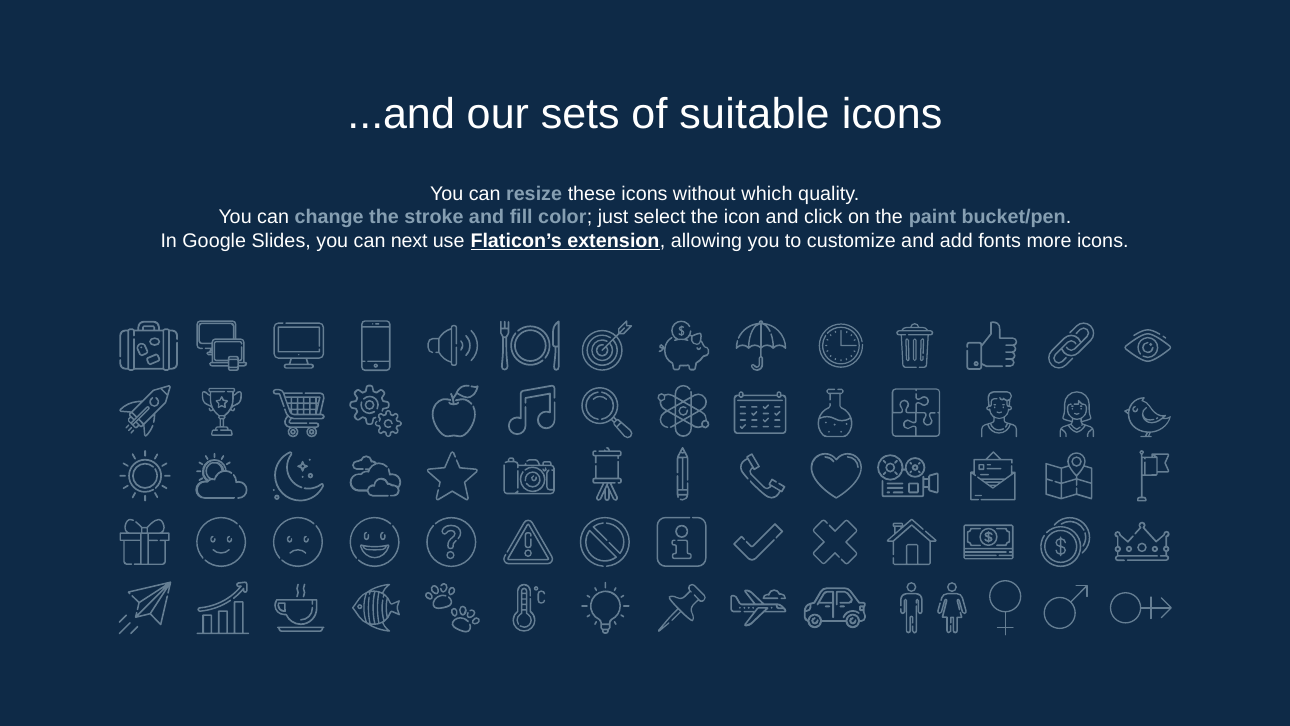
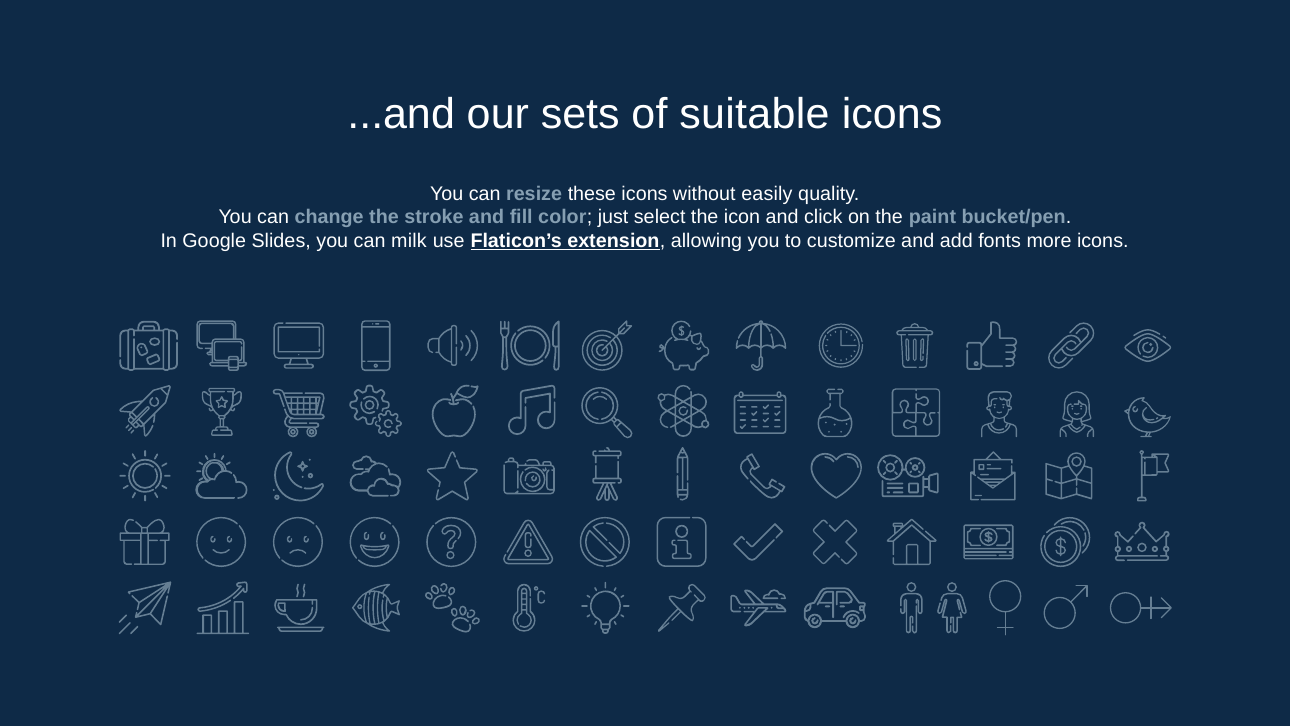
which: which -> easily (767, 194)
next: next -> milk (409, 241)
